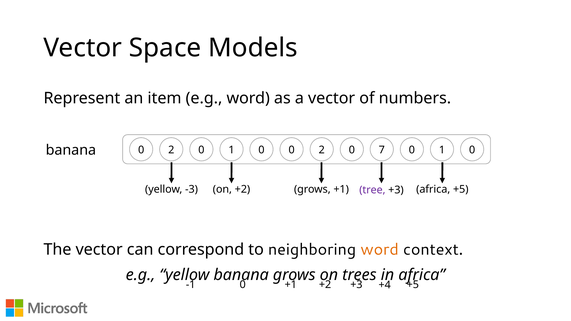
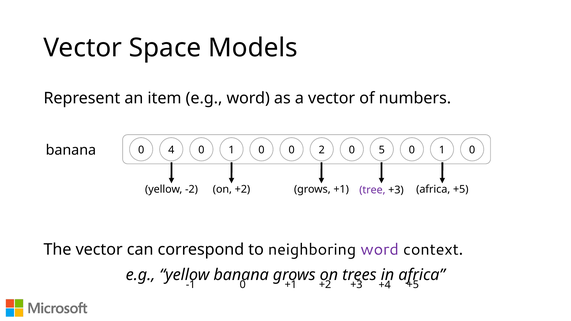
2: 2 -> 4 (171, 150)
7: 7 -> 5 (382, 150)
-3: -3 -> -2 (192, 189)
word colour: orange -> purple (380, 250)
